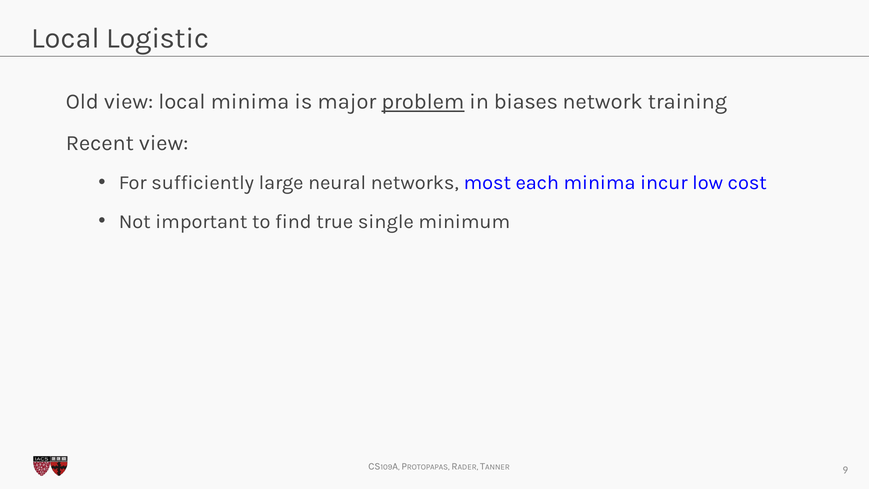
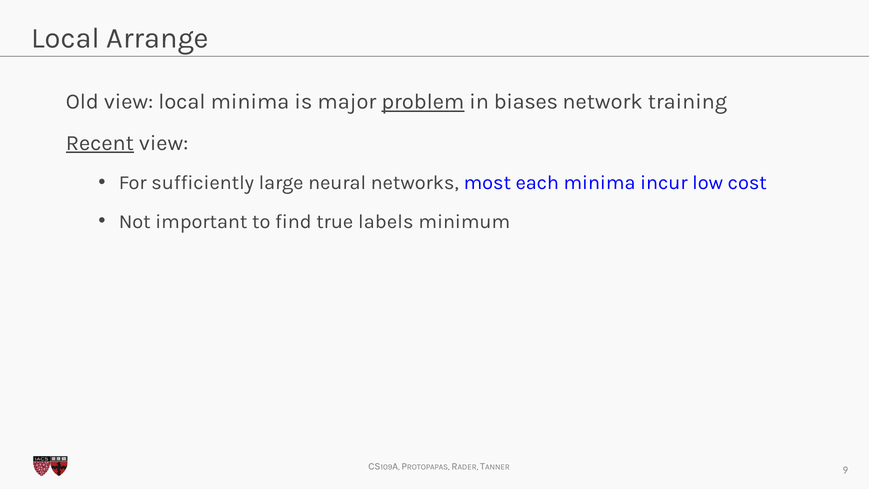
Logistic: Logistic -> Arrange (158, 38)
Recent underline: none -> present (100, 143)
single: single -> labels (386, 221)
